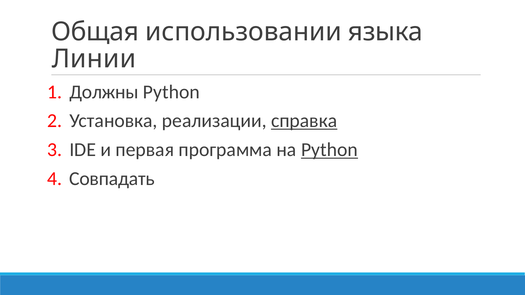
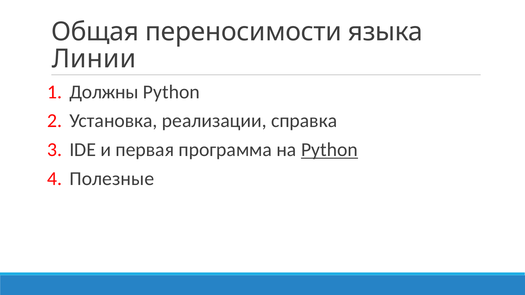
использовании: использовании -> переносимости (244, 32)
справка underline: present -> none (304, 121)
Совпадать: Совпадать -> Полезные (112, 179)
